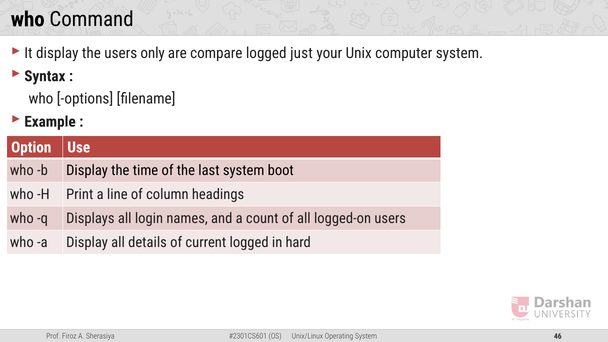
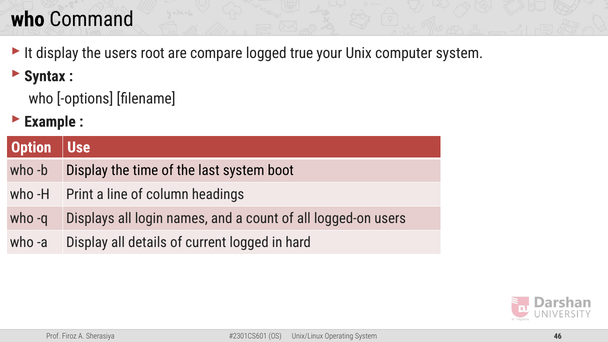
only: only -> root (153, 53)
just: just -> true (302, 53)
